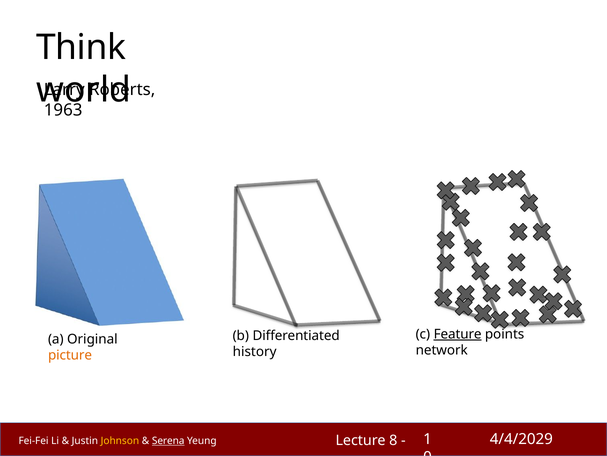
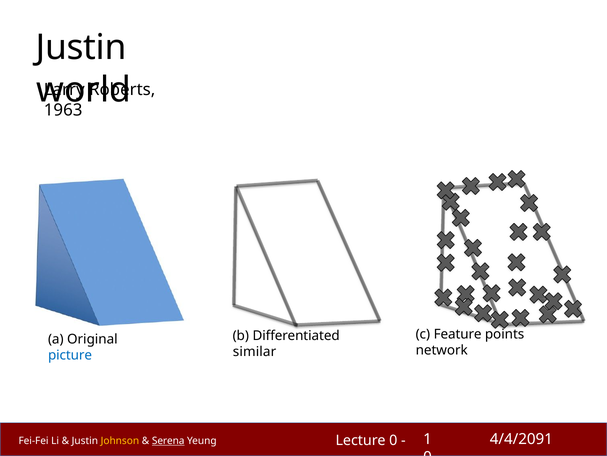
Think: Think -> Justin (81, 47)
Feature underline: present -> none (458, 334)
history: history -> similar (255, 351)
picture colour: orange -> blue (70, 355)
4/4/2029: 4/4/2029 -> 4/4/2091 (521, 438)
Lecture 8: 8 -> 0 (393, 440)
